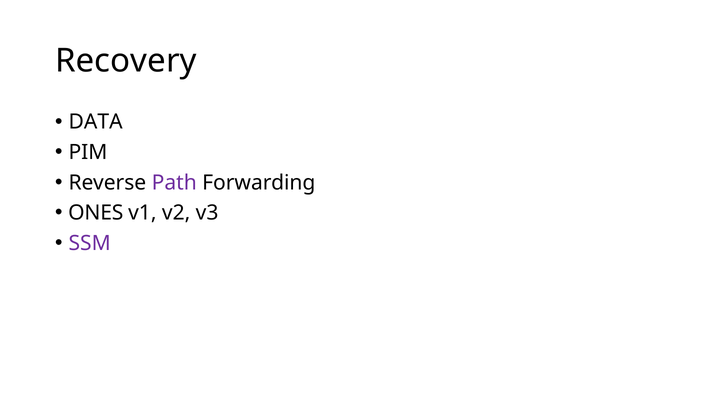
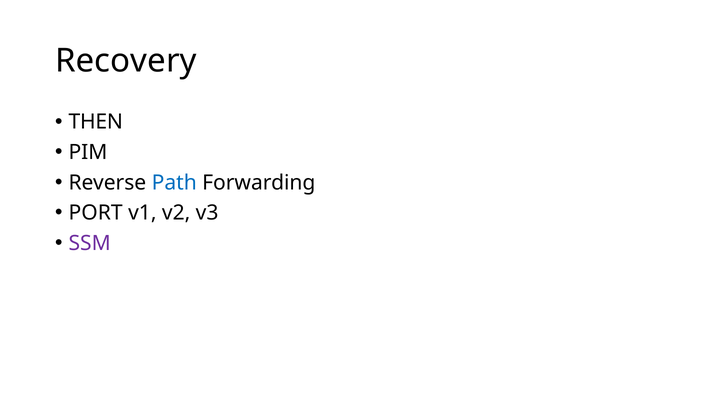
DATA: DATA -> THEN (96, 122)
Path colour: purple -> blue (174, 183)
ONES: ONES -> PORT (96, 213)
